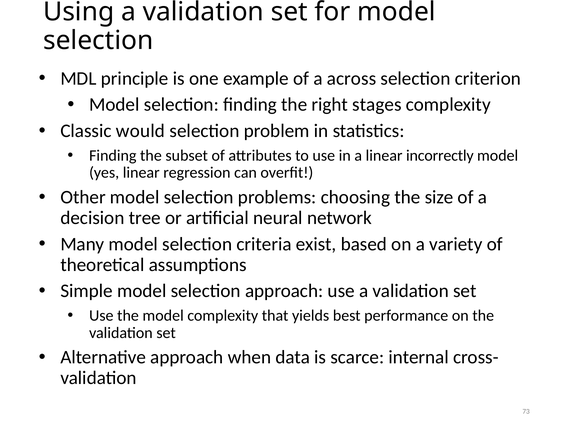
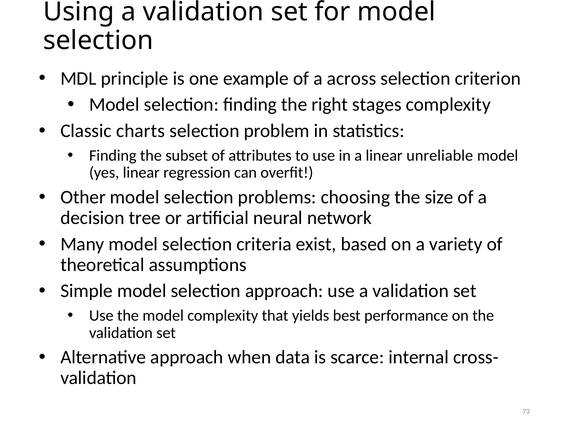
would: would -> charts (140, 131)
incorrectly: incorrectly -> unreliable (440, 155)
